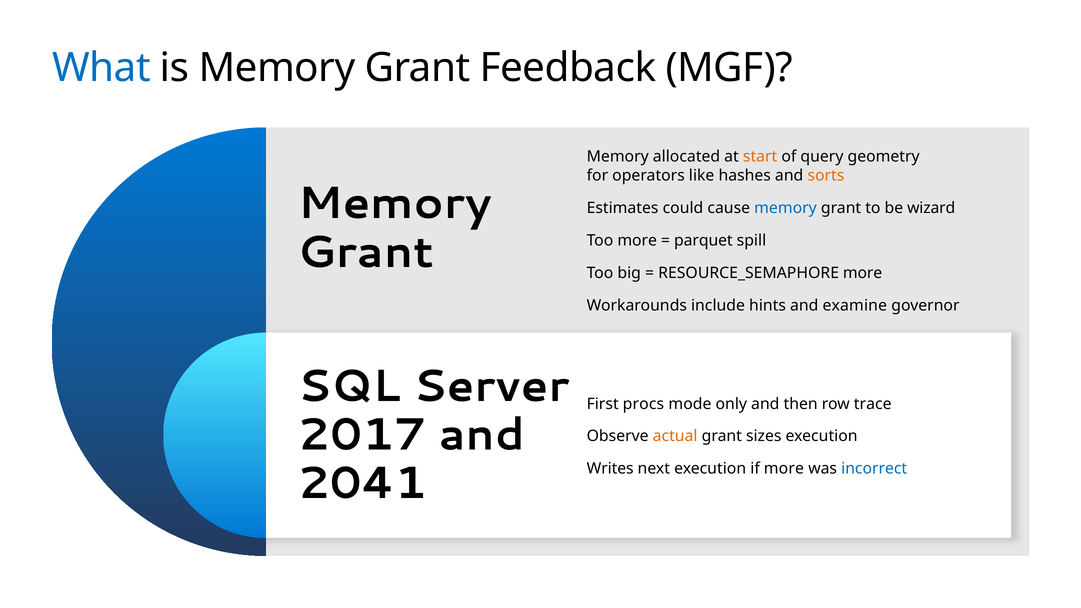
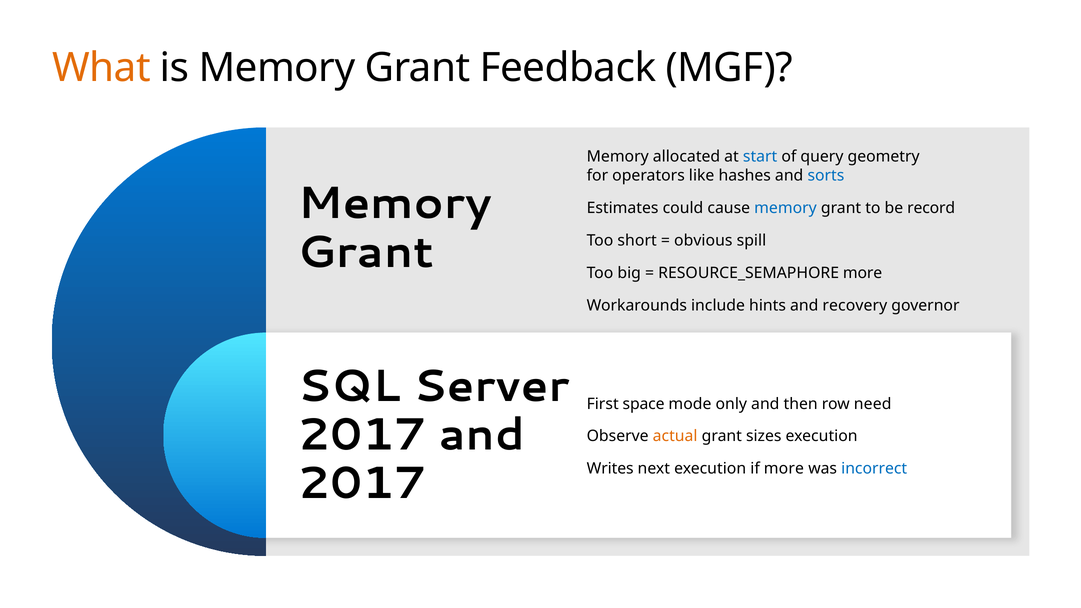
What colour: blue -> orange (102, 68)
start colour: orange -> blue (760, 157)
sorts colour: orange -> blue (826, 176)
wizard: wizard -> record (931, 208)
Too more: more -> short (637, 241)
parquet: parquet -> obvious (703, 241)
examine: examine -> recovery (855, 305)
procs: procs -> space (644, 404)
trace: trace -> need (873, 404)
2041: 2041 -> 2017 (362, 484)
